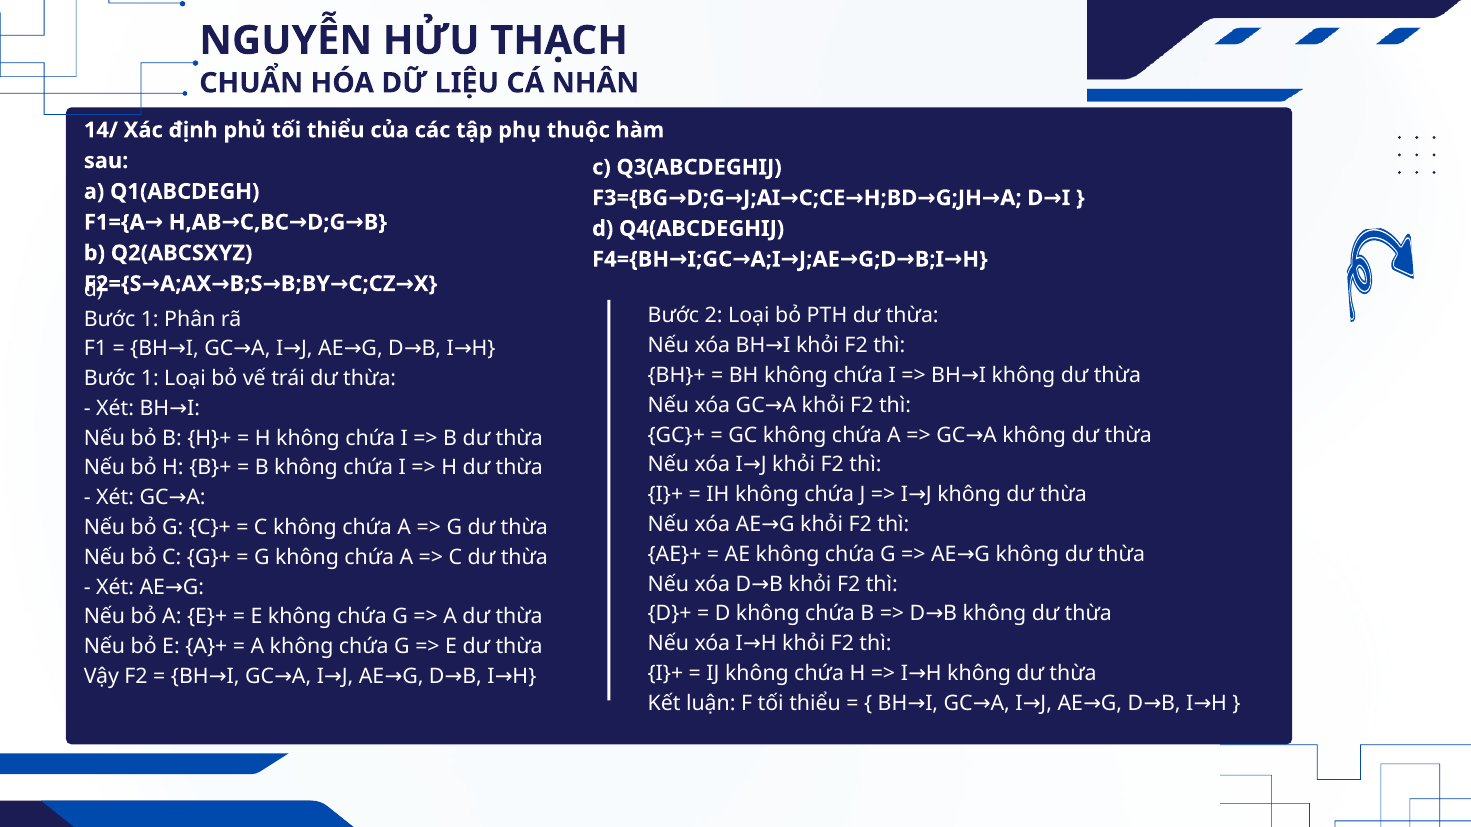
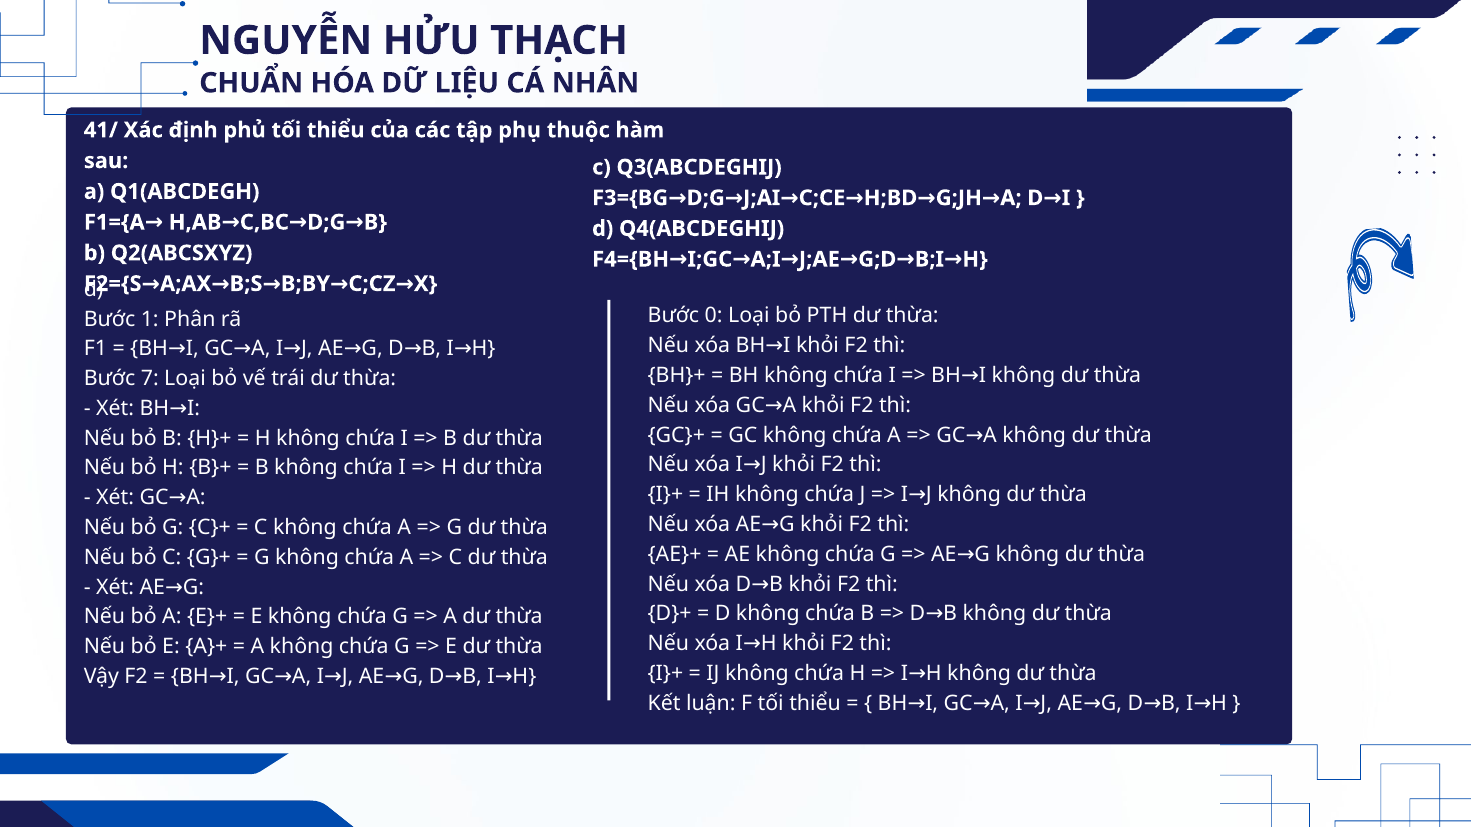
14/: 14/ -> 41/ (101, 130)
2: 2 -> 0 (714, 316)
1: 1 -> 7 (150, 379)
